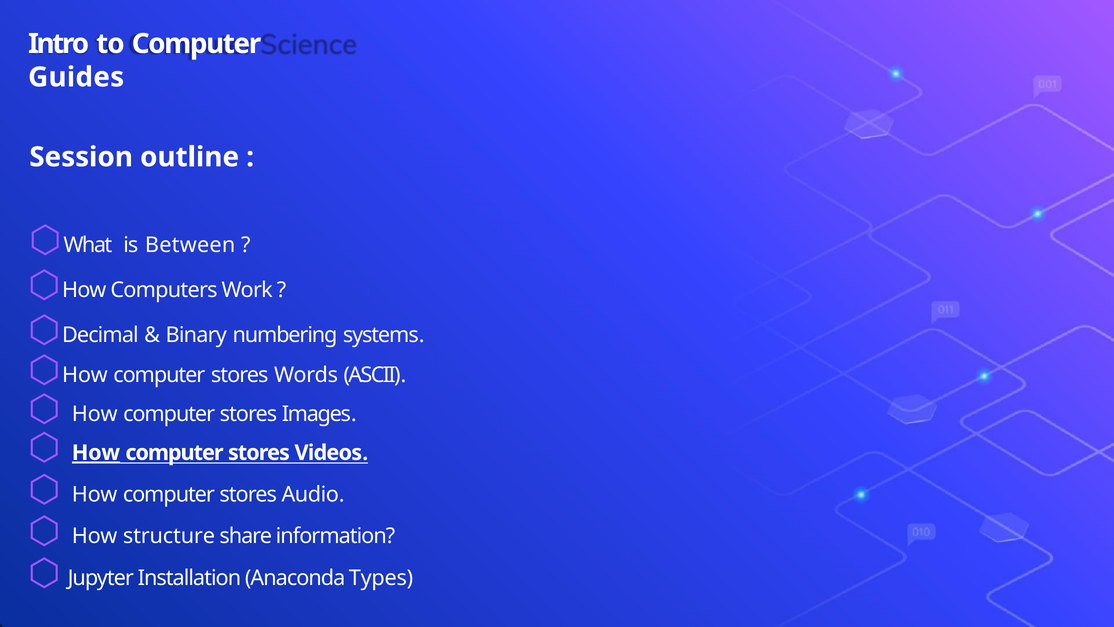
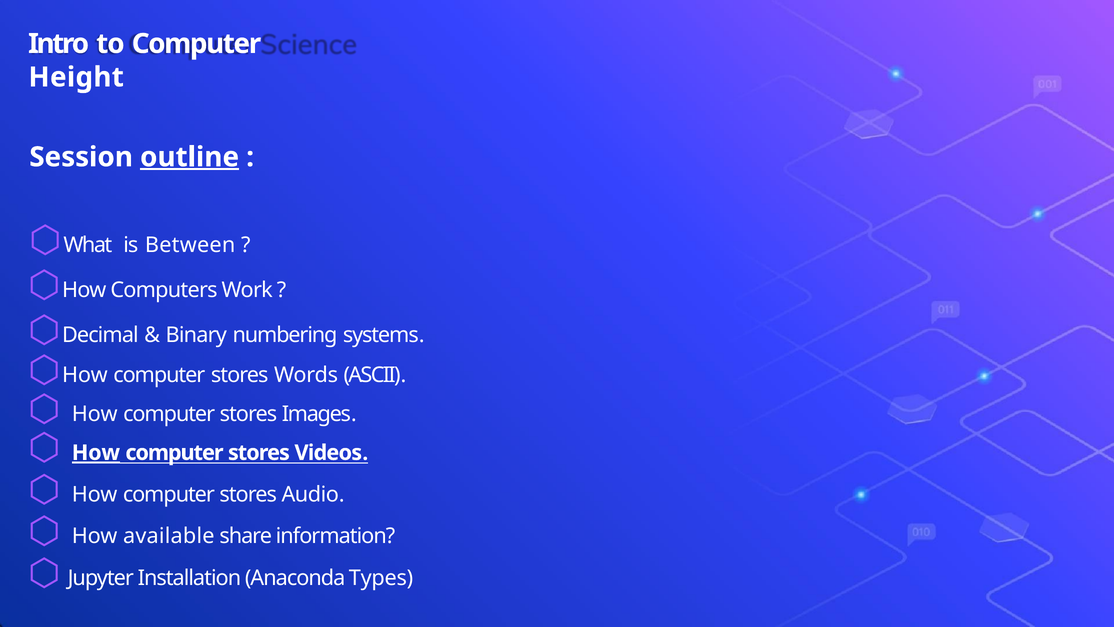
Guides: Guides -> Height (76, 77)
outline underline: none -> present (190, 157)
structure: structure -> available (169, 536)
